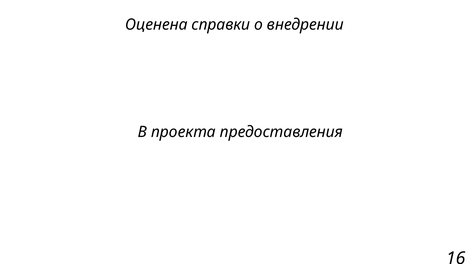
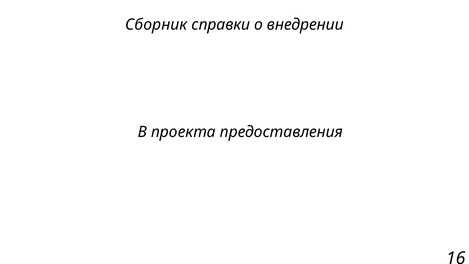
Оценена: Оценена -> Cборник (156, 25)
